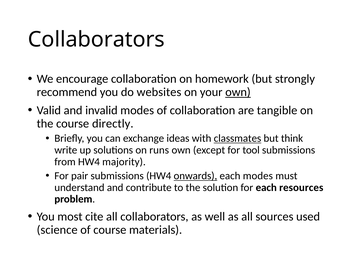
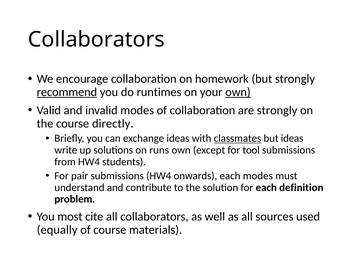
recommend underline: none -> present (67, 92)
websites: websites -> runtimes (159, 92)
are tangible: tangible -> strongly (277, 110)
but think: think -> ideas (292, 139)
majority: majority -> students (124, 162)
onwards underline: present -> none (195, 176)
resources: resources -> definition (301, 188)
science: science -> equally (57, 230)
